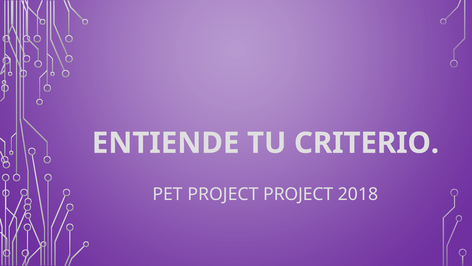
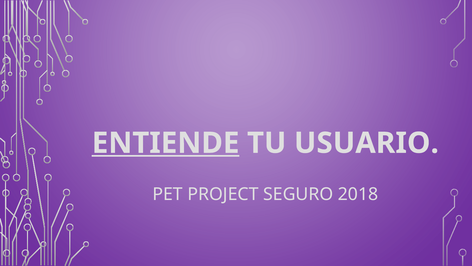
ENTIENDE underline: none -> present (166, 143)
CRITERIO: CRITERIO -> USUARIO (366, 143)
PROJECT PROJECT: PROJECT -> SEGURO (298, 194)
